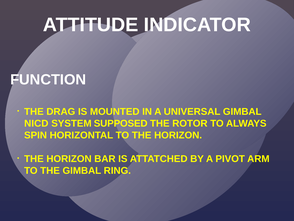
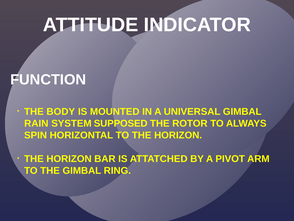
DRAG: DRAG -> BODY (61, 111)
NICD: NICD -> RAIN (36, 123)
